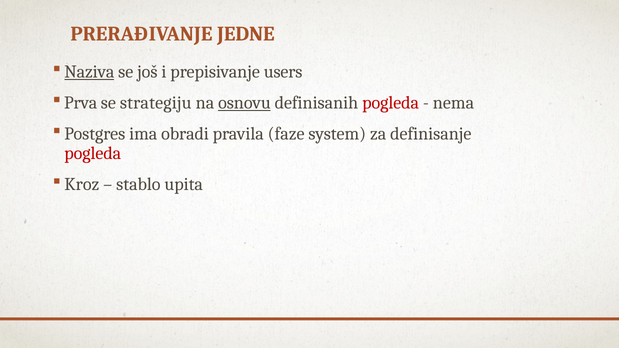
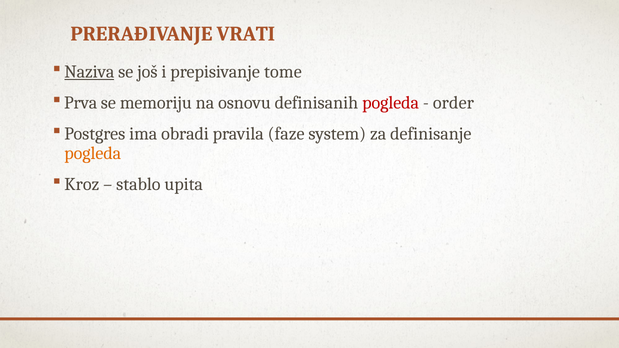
JEDNE: JEDNE -> VRATI (246, 34)
users: users -> tome (283, 72)
strategiju: strategiju -> memoriju (156, 103)
osnovu underline: present -> none (245, 103)
nema: nema -> order (453, 103)
pogleda colour: red -> orange (93, 154)
